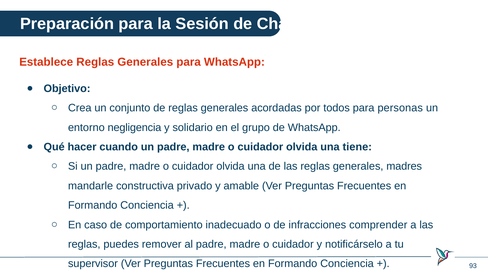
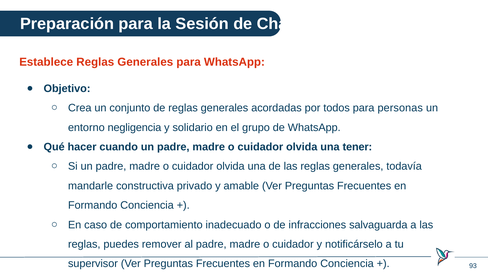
tiene: tiene -> tener (357, 147)
madres: madres -> todavía (404, 167)
comprender: comprender -> salvaguarda (378, 225)
